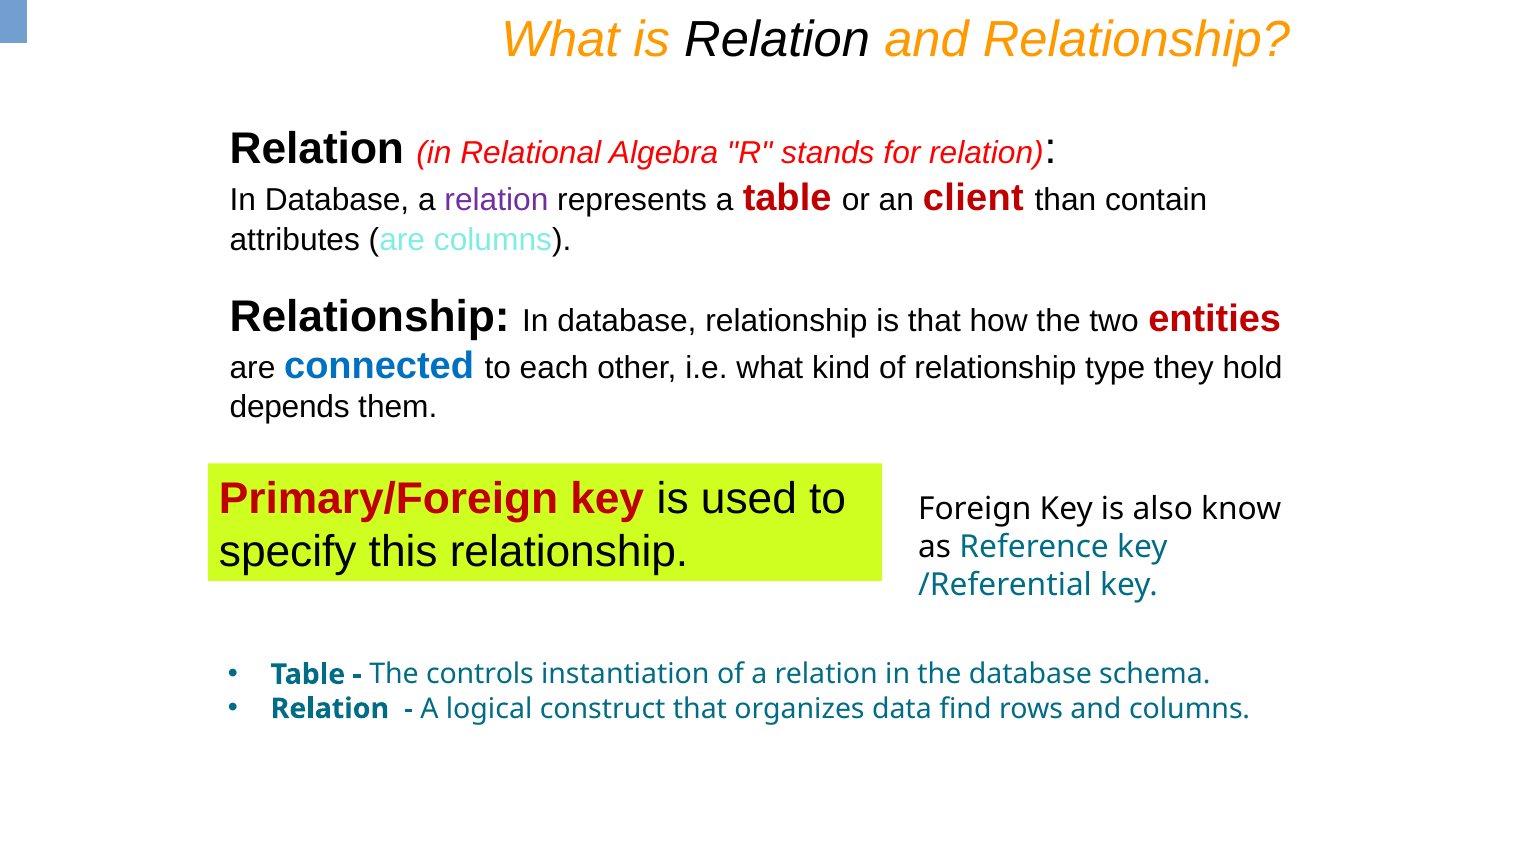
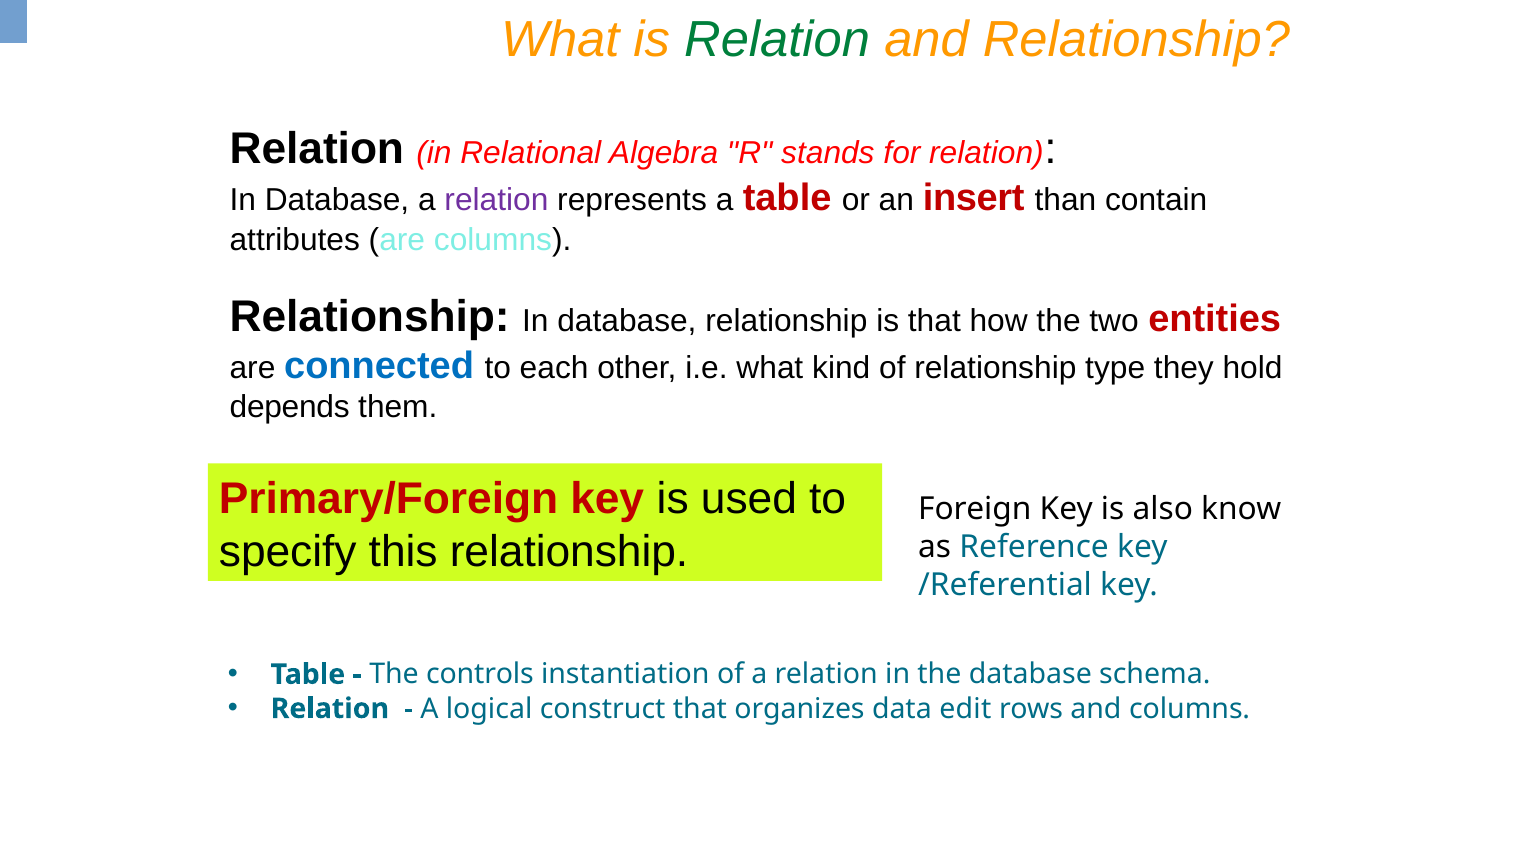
Relation colour: black -> green (777, 40)
client: client -> insert (974, 198)
find: find -> edit (965, 709)
